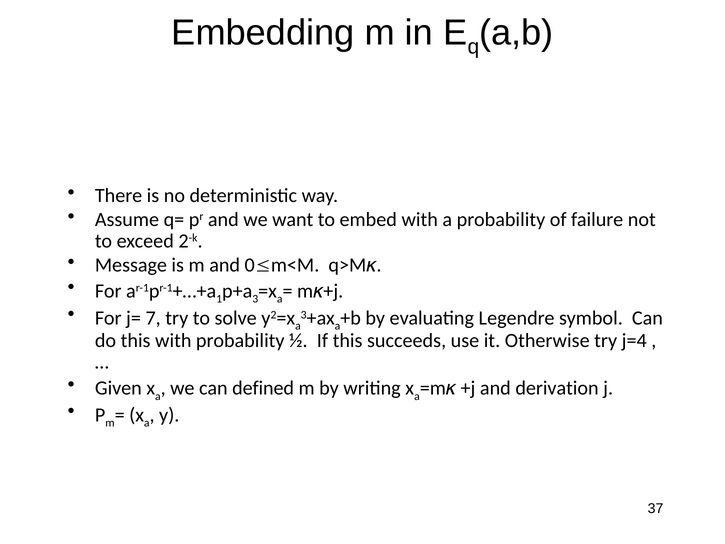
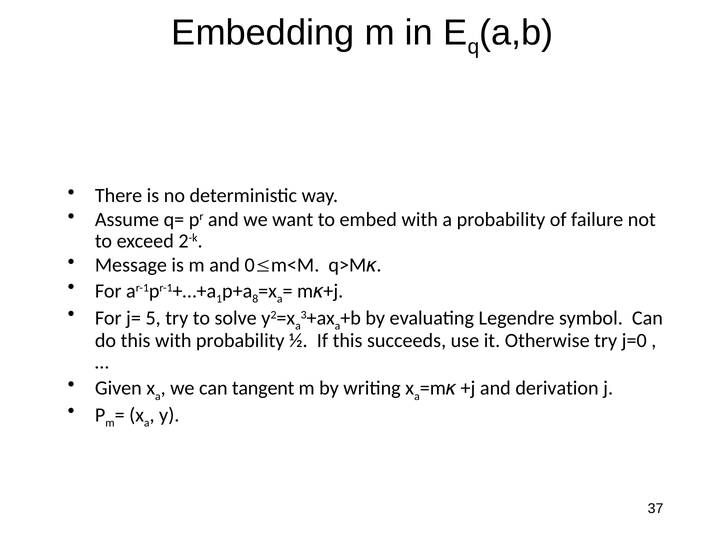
3: 3 -> 8 (255, 299)
7: 7 -> 5 (153, 318)
j=4: j=4 -> j=0 (634, 340)
defined: defined -> tangent (263, 388)
